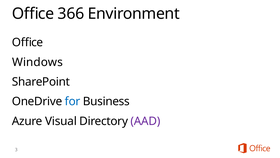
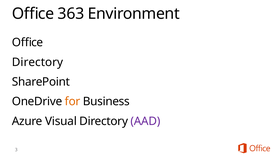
366: 366 -> 363 (71, 14)
Windows: Windows -> Directory (38, 62)
for colour: blue -> orange (73, 101)
